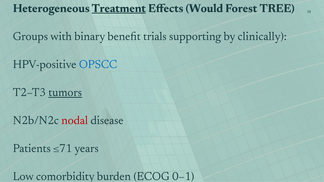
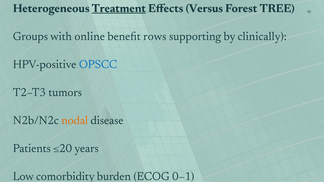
Would: Would -> Versus (204, 8)
binary: binary -> online (90, 36)
trials: trials -> rows (155, 36)
tumors underline: present -> none (65, 92)
nodal colour: red -> orange (75, 120)
≤71: ≤71 -> ≤20 (63, 149)
